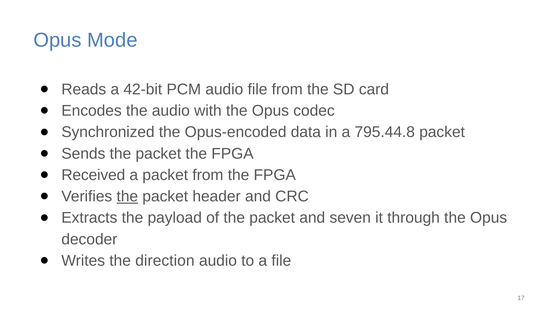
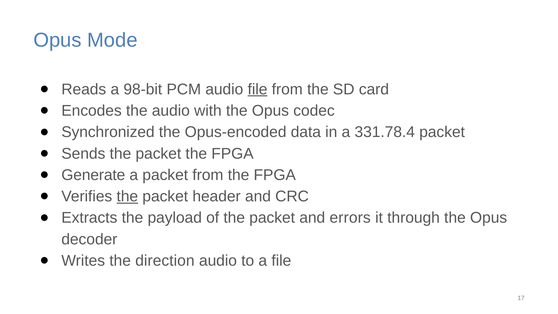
42-bit: 42-bit -> 98-bit (143, 89)
file underline: none -> present (258, 89)
795.44.8: 795.44.8 -> 331.78.4 (385, 132)
Received: Received -> Generate (93, 175)
seven: seven -> errors (350, 218)
